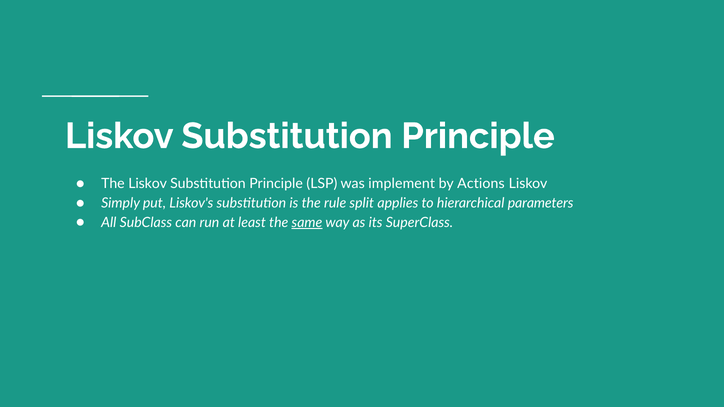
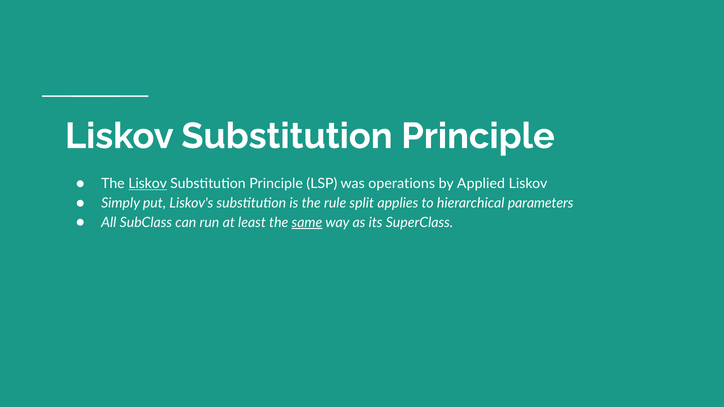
Liskov underline: none -> present (148, 184)
implement: implement -> operations (402, 184)
Actions: Actions -> Applied (481, 184)
